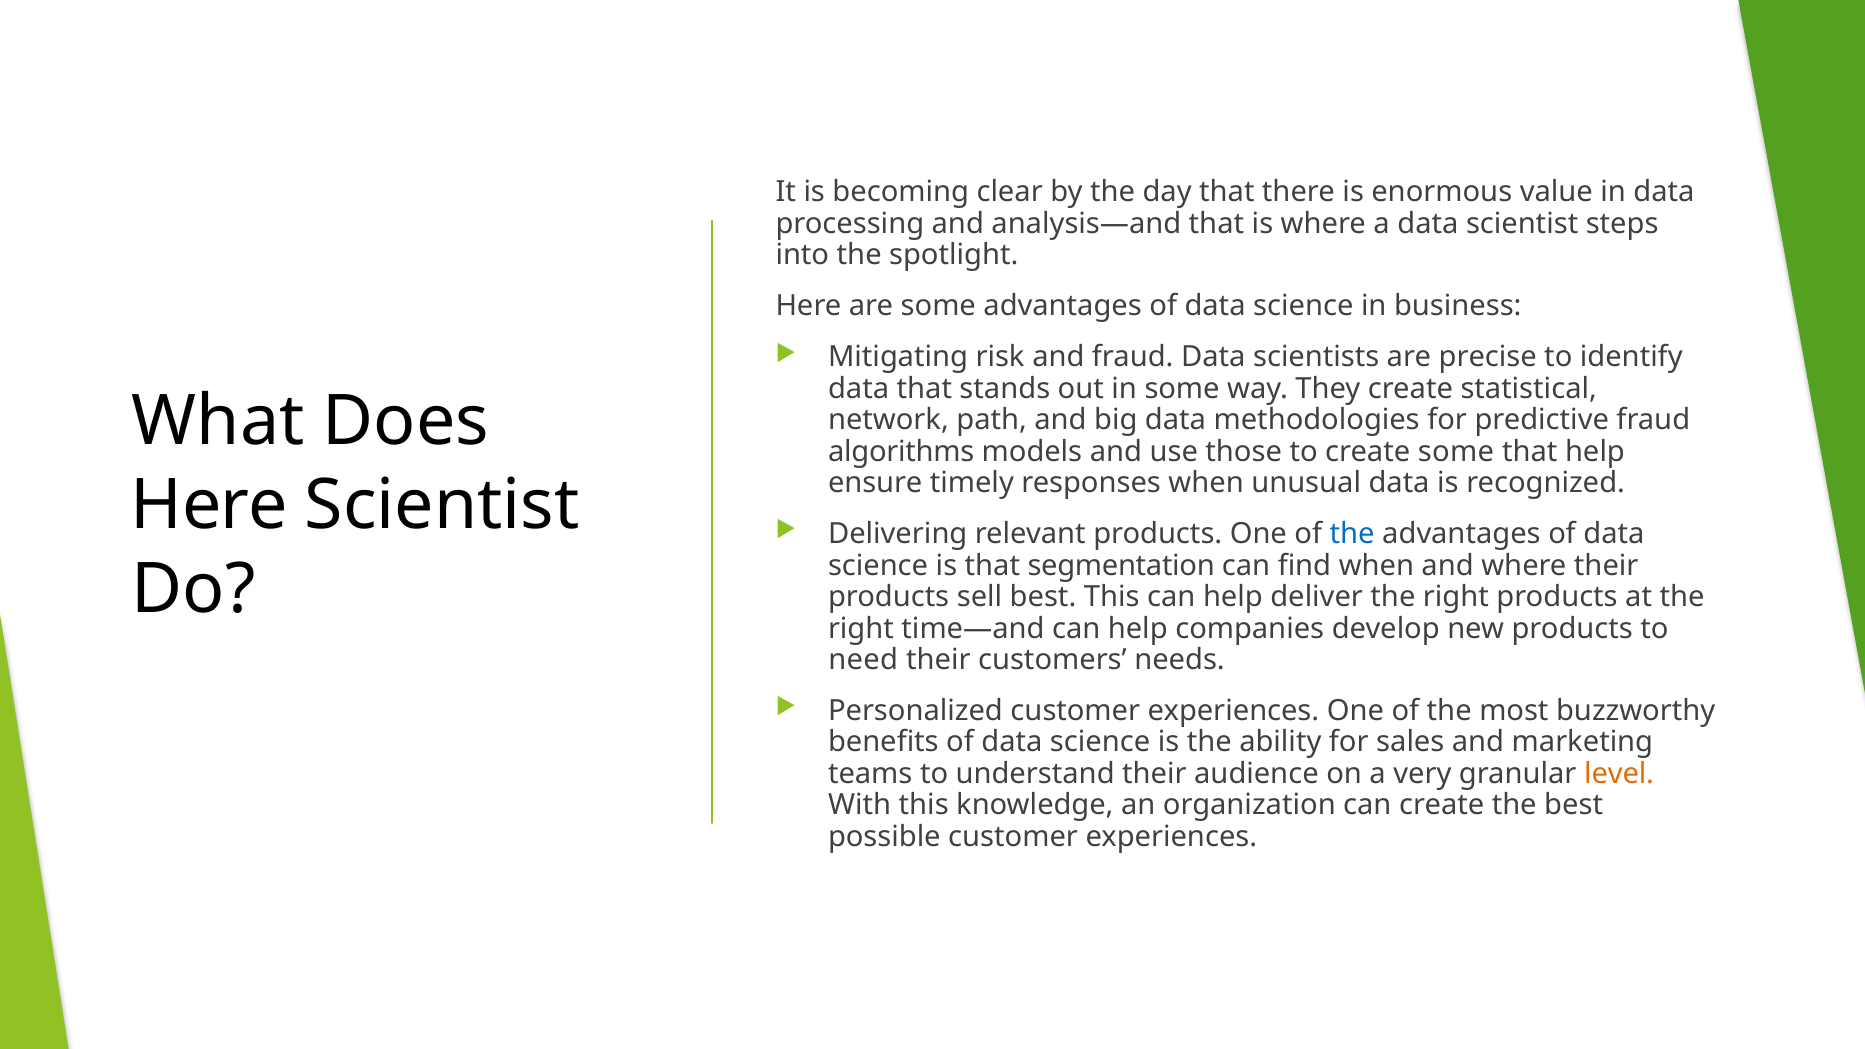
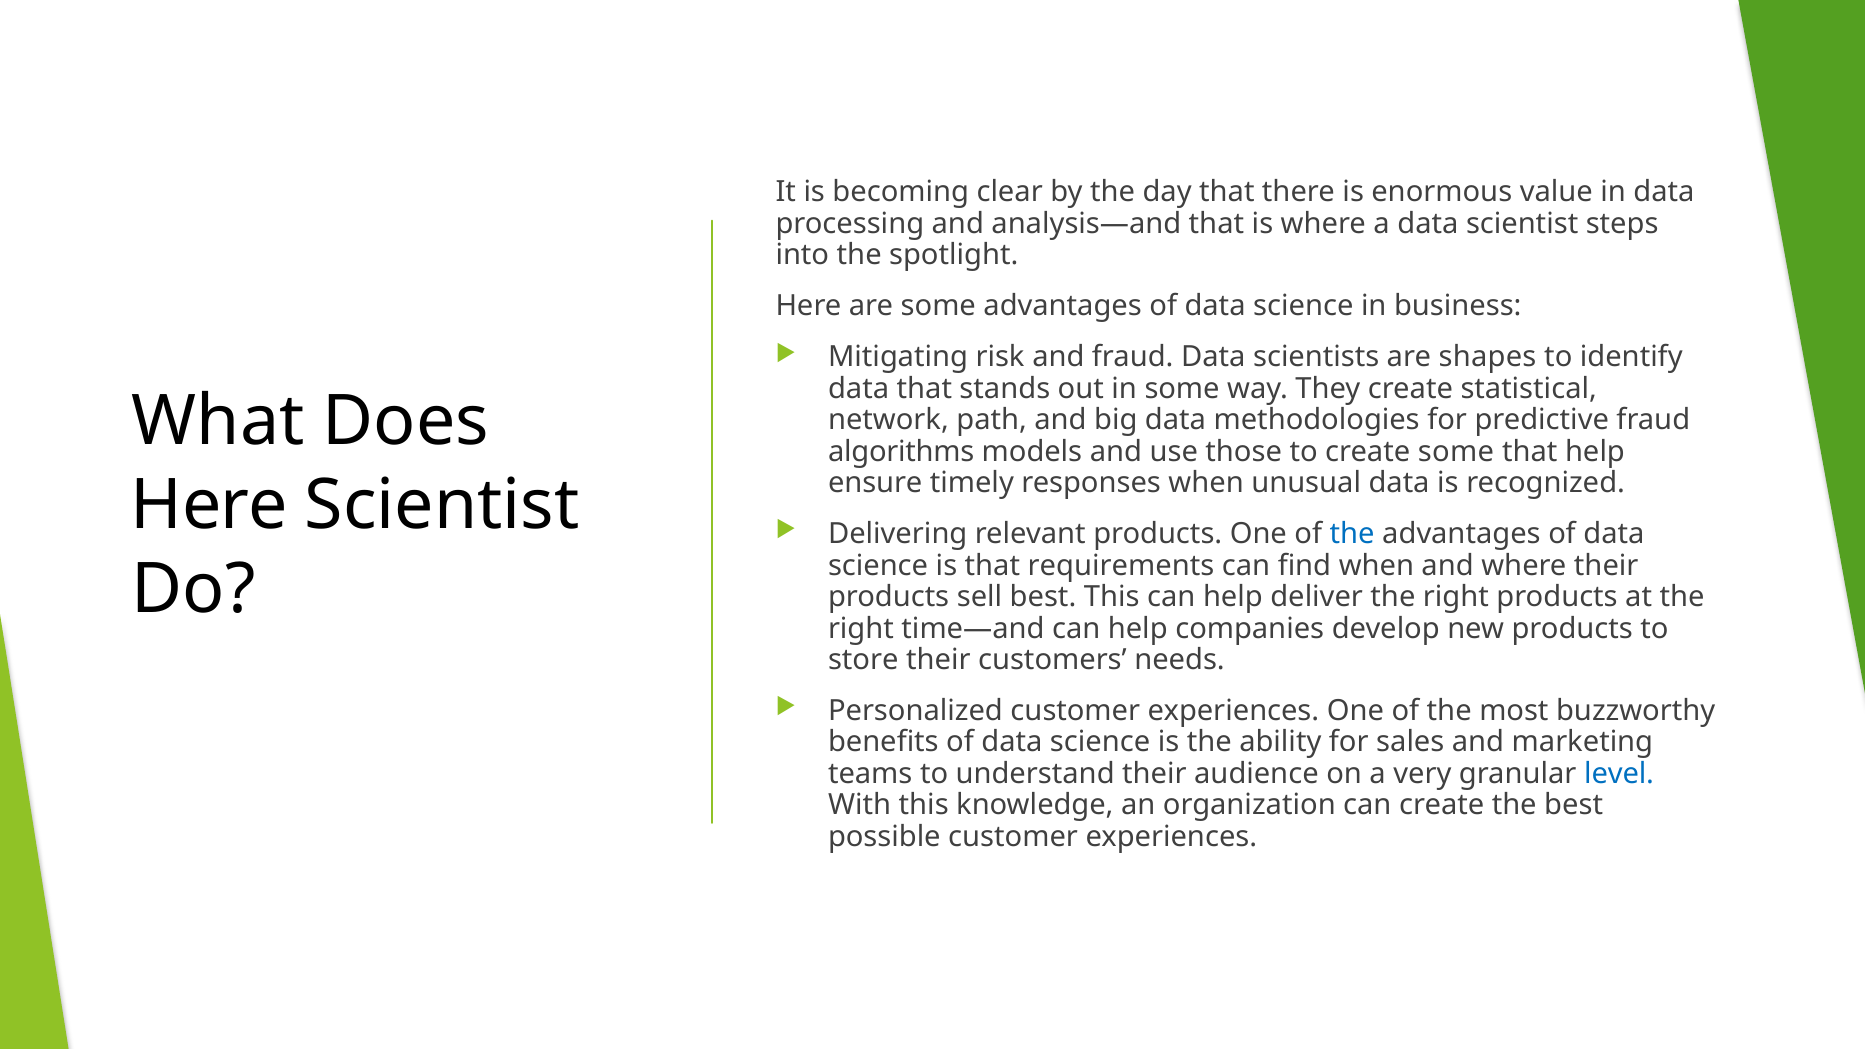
precise: precise -> shapes (1488, 357)
segmentation: segmentation -> requirements (1121, 565)
need: need -> store (863, 660)
level colour: orange -> blue (1619, 774)
